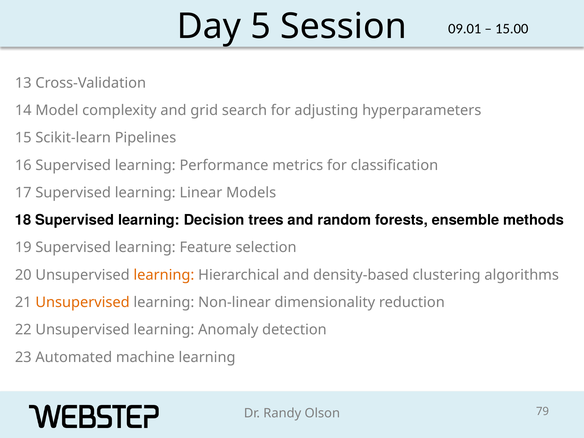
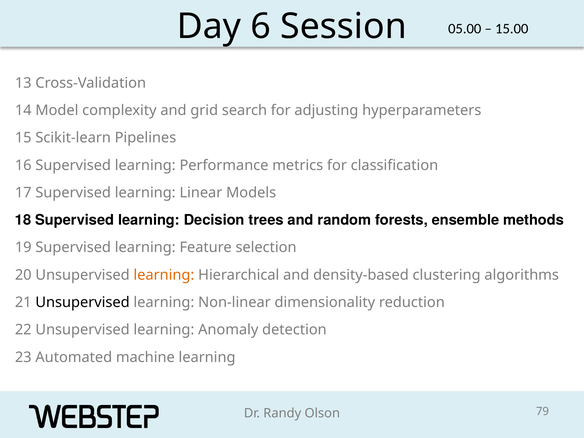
5: 5 -> 6 (261, 26)
09.01: 09.01 -> 05.00 (465, 29)
Unsupervised colour: orange -> black (83, 302)
